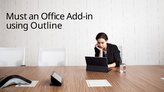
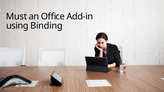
Outline: Outline -> Binding (46, 26)
